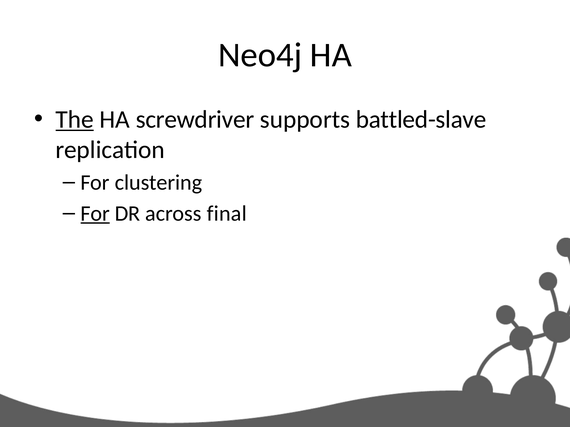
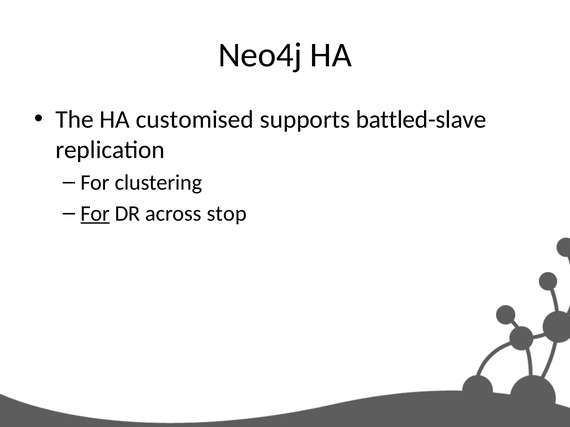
The underline: present -> none (75, 120)
screwdriver: screwdriver -> customised (195, 120)
final: final -> stop (227, 214)
